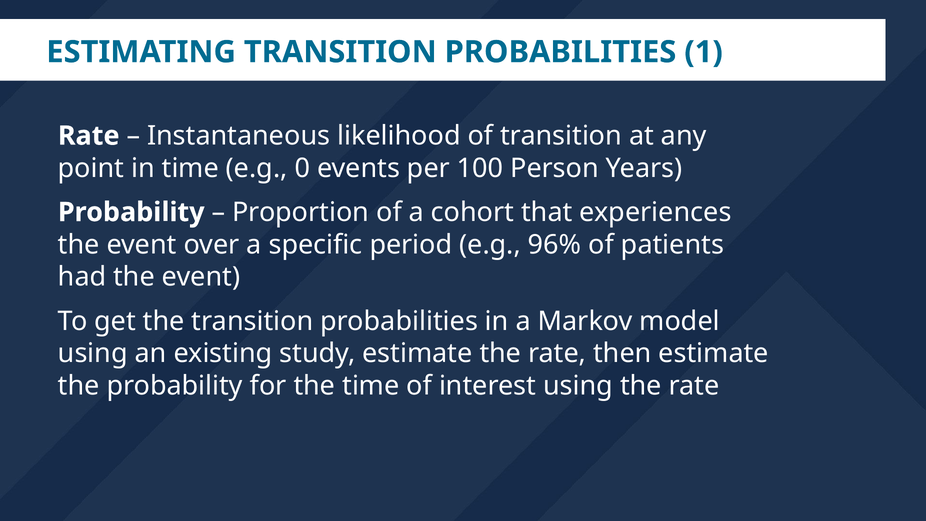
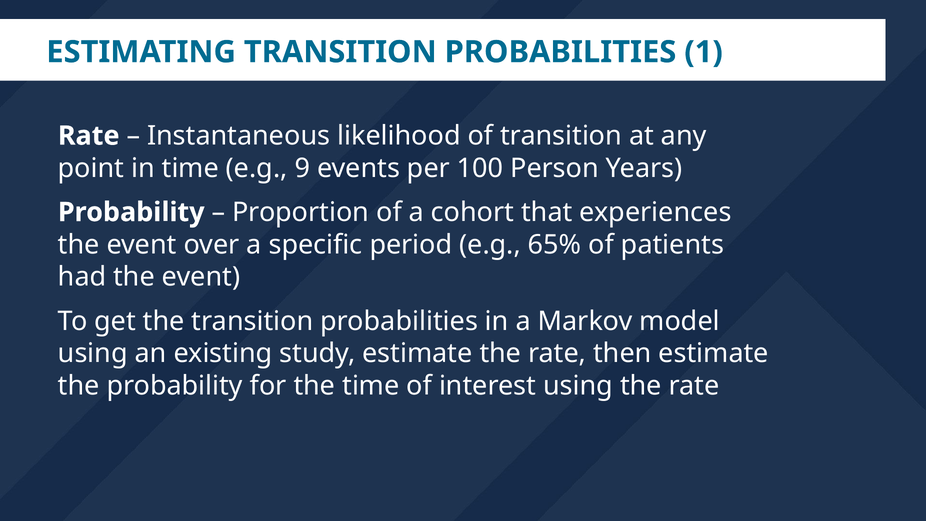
0: 0 -> 9 (302, 168)
96%: 96% -> 65% (555, 245)
